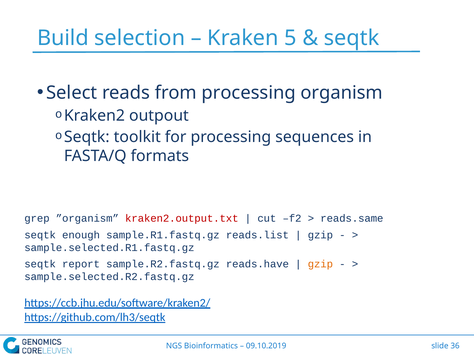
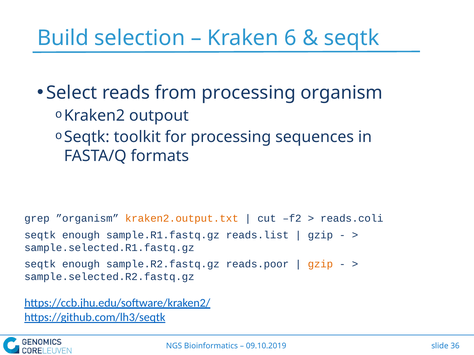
5: 5 -> 6 (291, 38)
kraken2.output.txt colour: red -> orange (182, 219)
reads.same: reads.same -> reads.coli (352, 219)
report: report -> enough (81, 265)
reads.have: reads.have -> reads.poor (257, 265)
